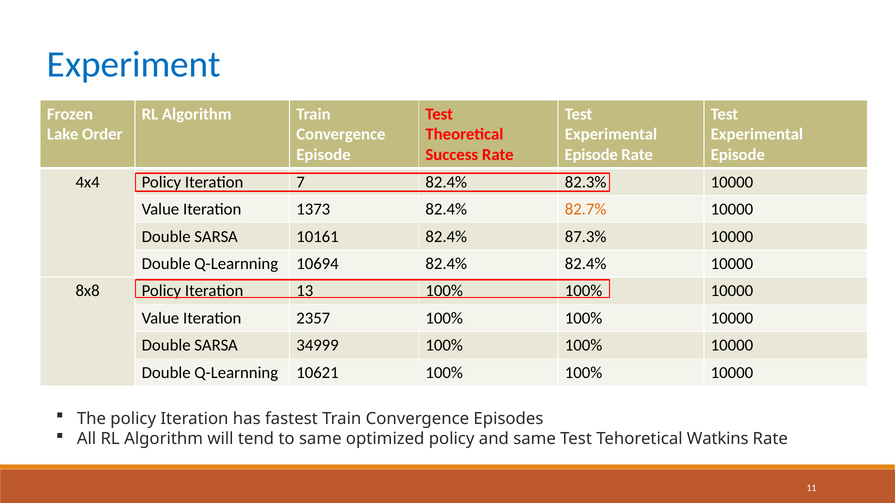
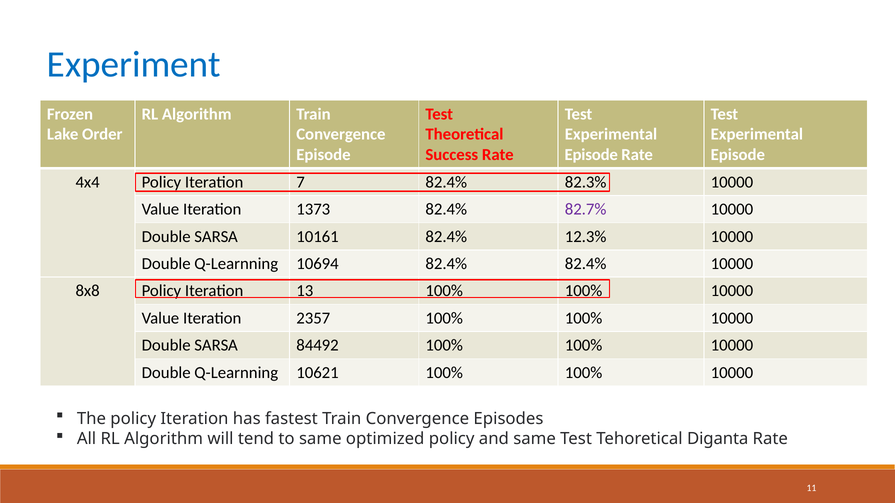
82.7% colour: orange -> purple (586, 209)
87.3%: 87.3% -> 12.3% (586, 237)
34999: 34999 -> 84492 (317, 346)
Watkins: Watkins -> Diganta (718, 439)
